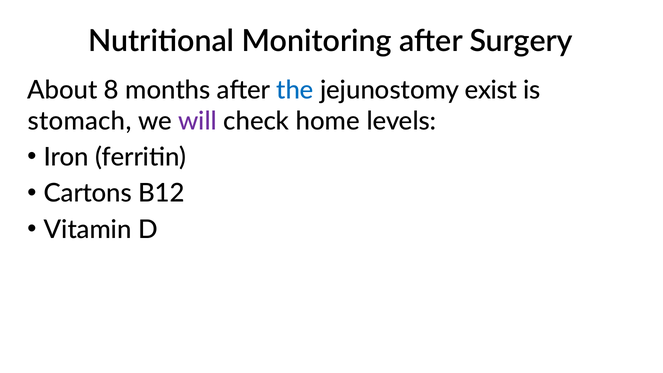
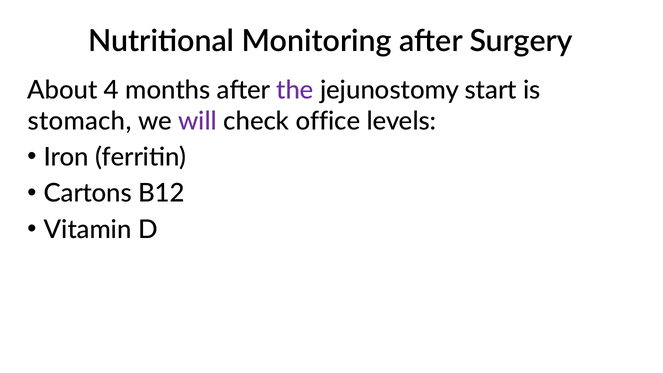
8: 8 -> 4 (111, 90)
the colour: blue -> purple (295, 90)
exist: exist -> start (491, 90)
home: home -> office (328, 121)
